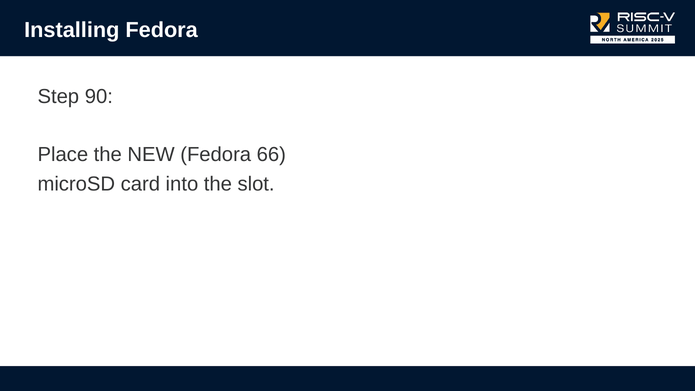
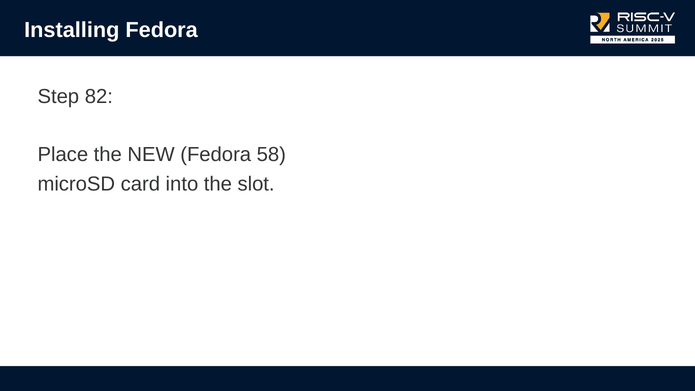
90: 90 -> 82 (99, 96)
66: 66 -> 58 (271, 155)
